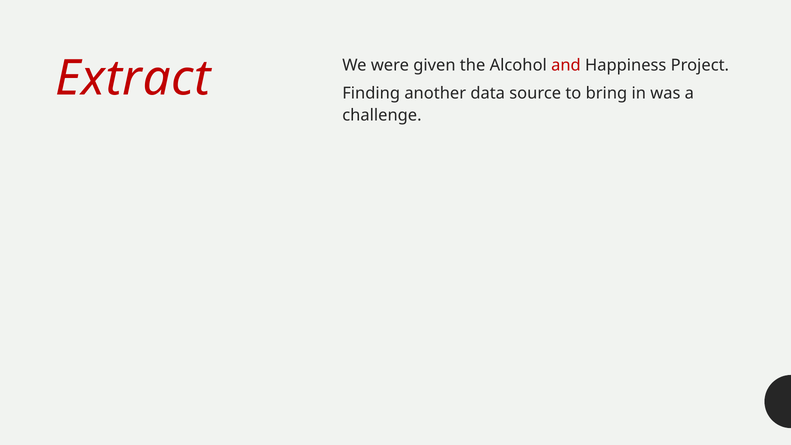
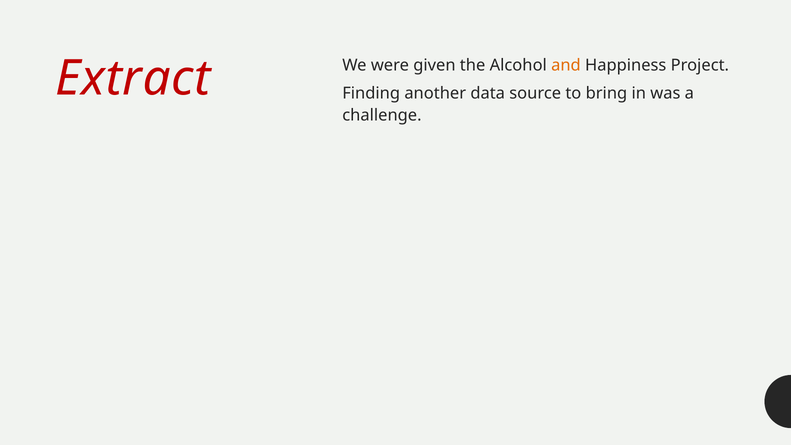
and colour: red -> orange (566, 65)
